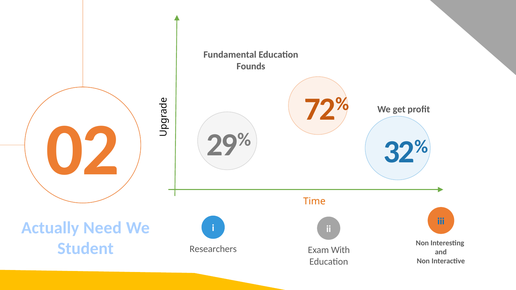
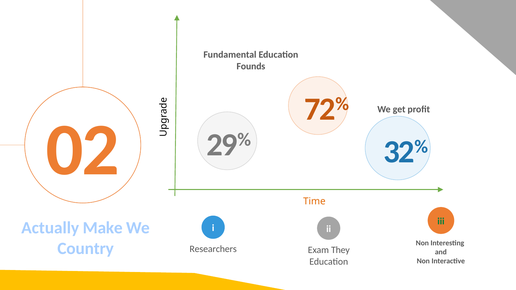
iii colour: blue -> green (441, 221)
Need: Need -> Make (103, 228)
Student: Student -> Country (86, 249)
With: With -> They (340, 250)
